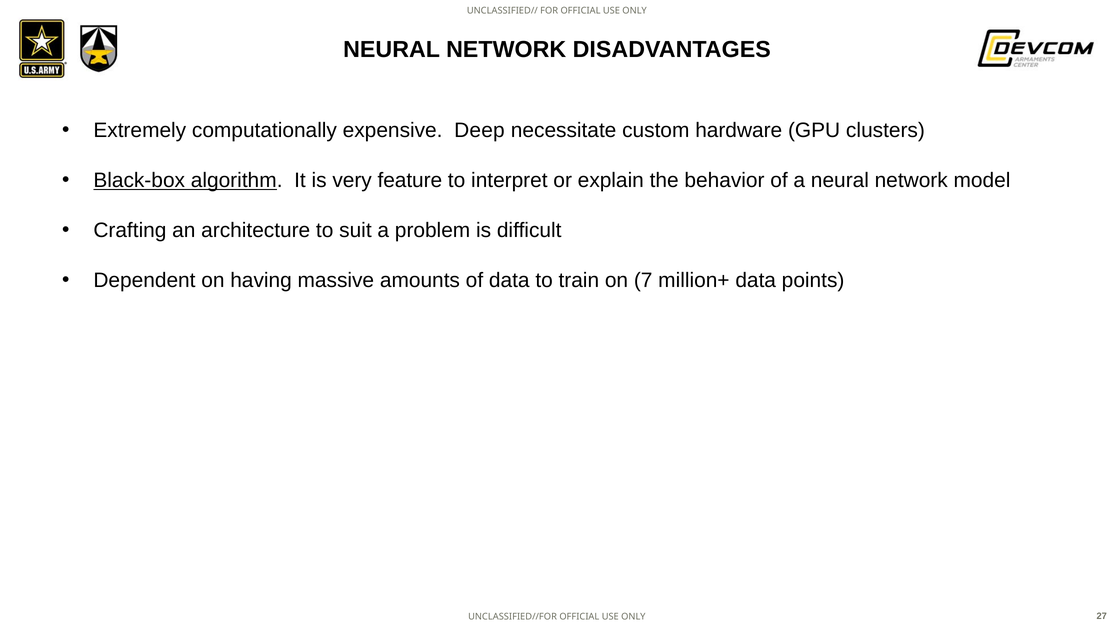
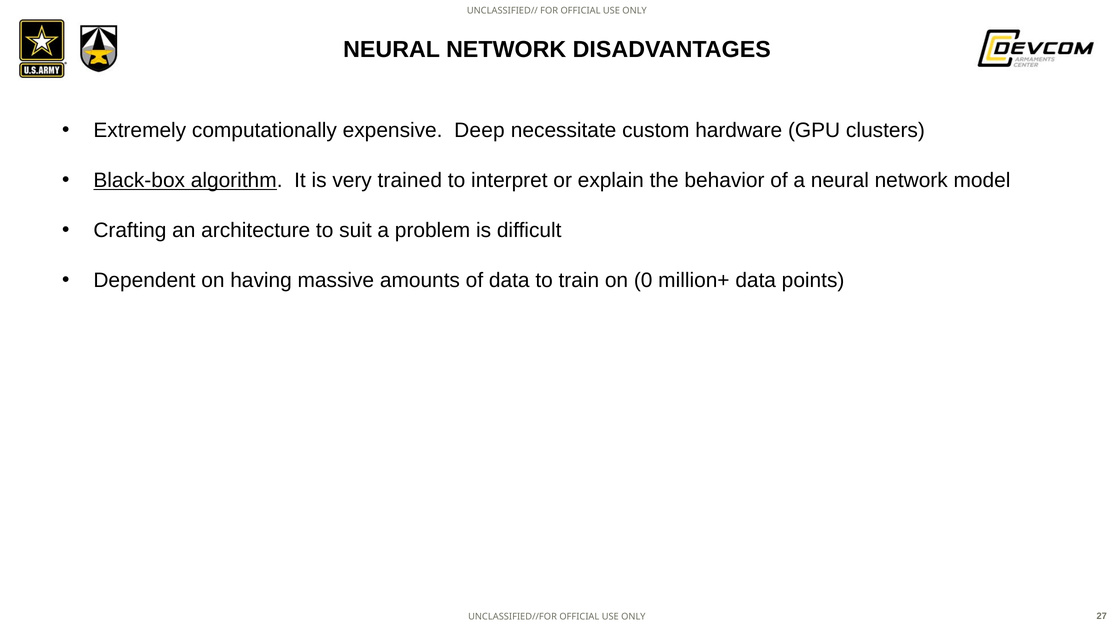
feature: feature -> trained (410, 181)
7: 7 -> 0 (643, 281)
